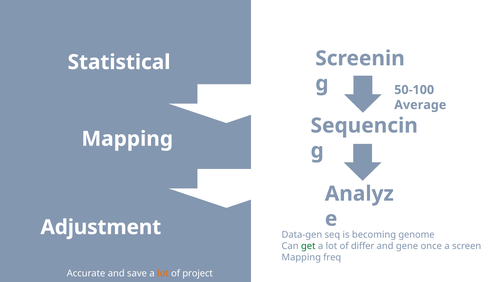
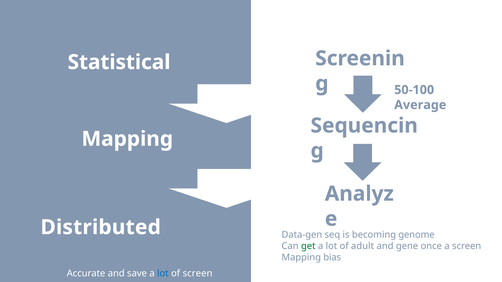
Adjustment: Adjustment -> Distributed (101, 228)
differ: differ -> adult (363, 246)
freq: freq -> bias (332, 258)
lot colour: orange -> blue (163, 274)
of project: project -> screen (198, 274)
